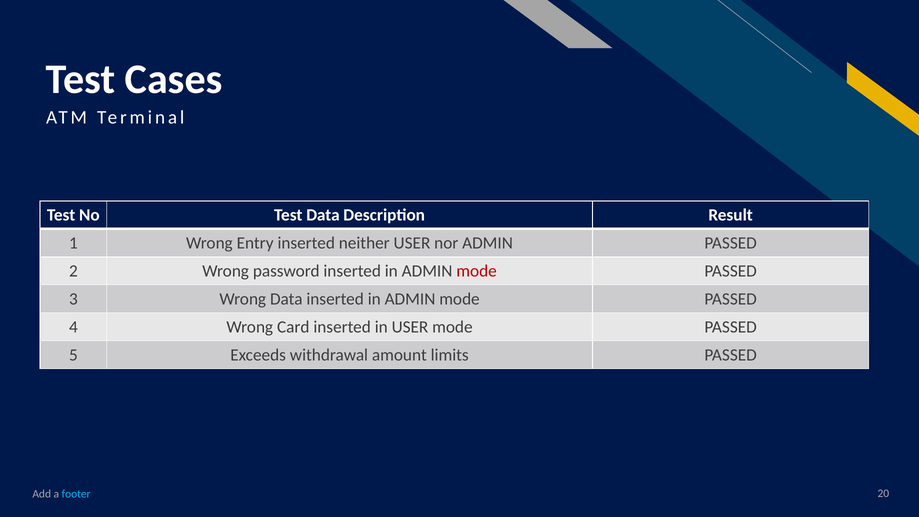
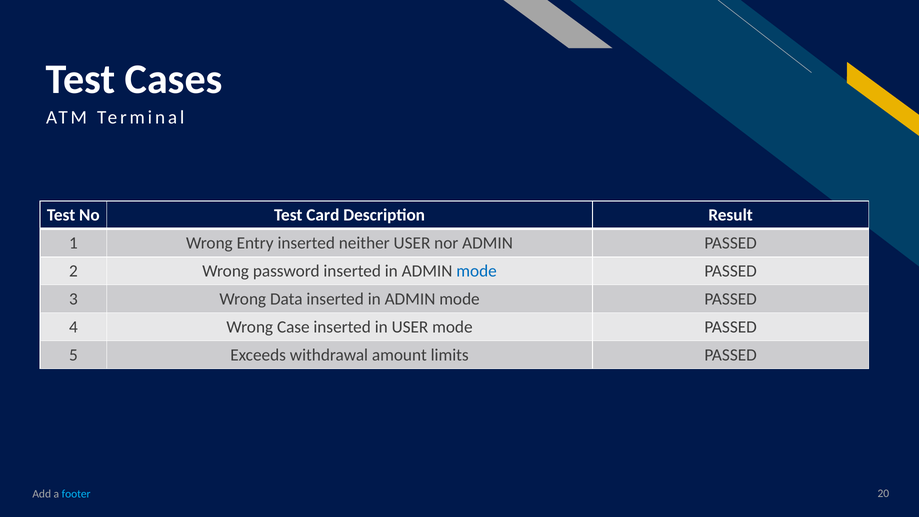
Test Data: Data -> Card (323, 215)
mode colour: red -> blue (477, 271)
Card: Card -> Case (293, 327)
